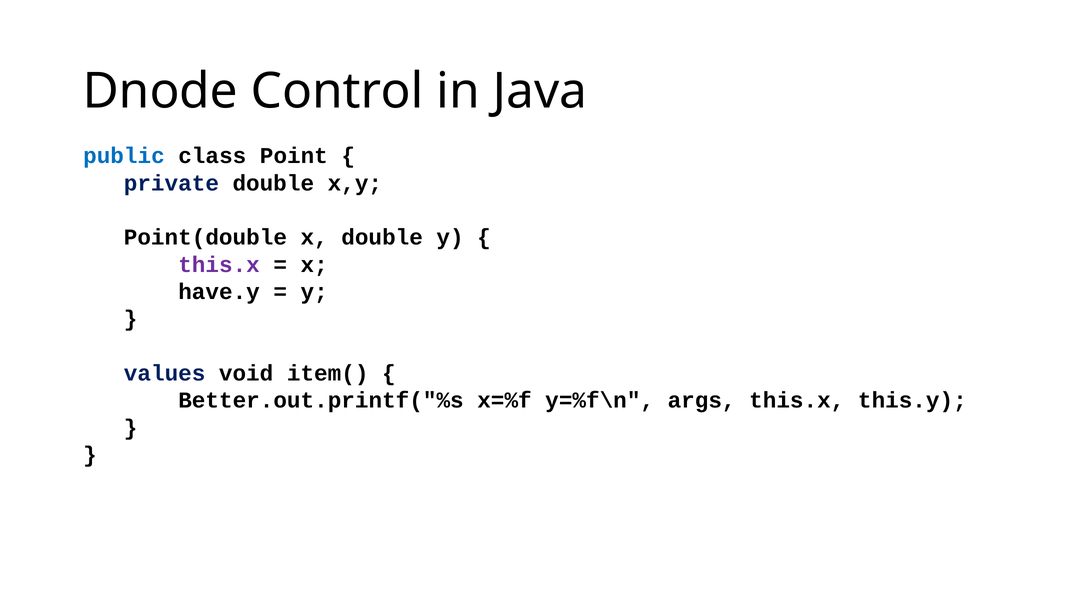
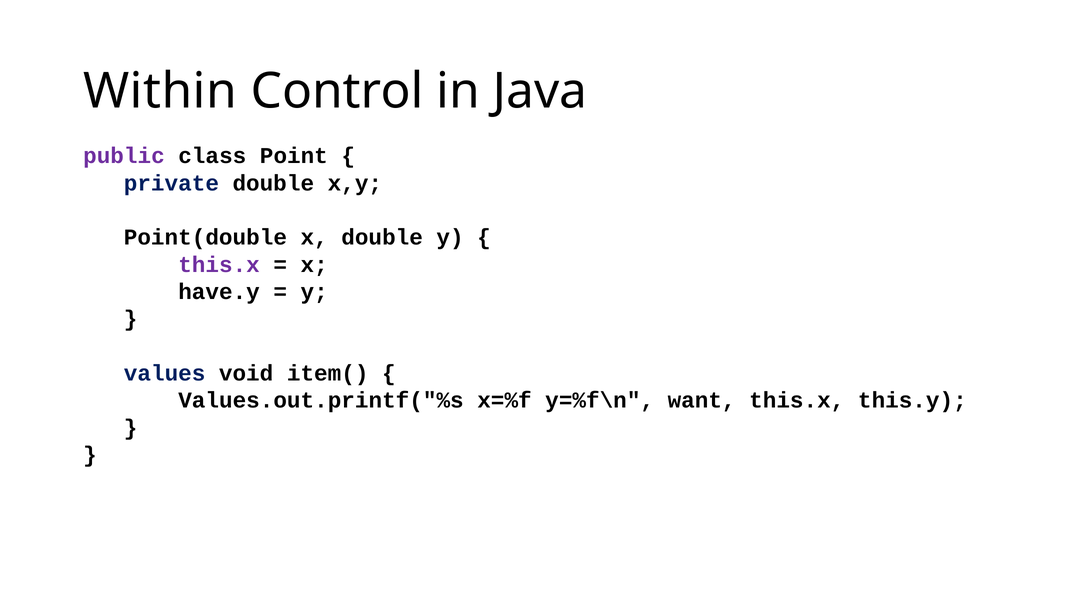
Dnode: Dnode -> Within (160, 91)
public colour: blue -> purple (124, 156)
Better.out.printf("%s: Better.out.printf("%s -> Values.out.printf("%s (321, 400)
args: args -> want (702, 400)
